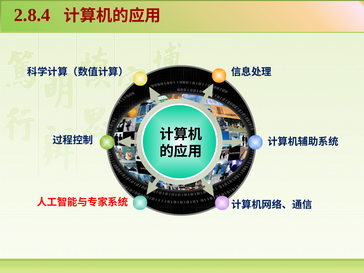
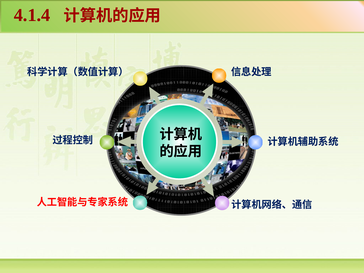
2.8.4: 2.8.4 -> 4.1.4 (32, 15)
